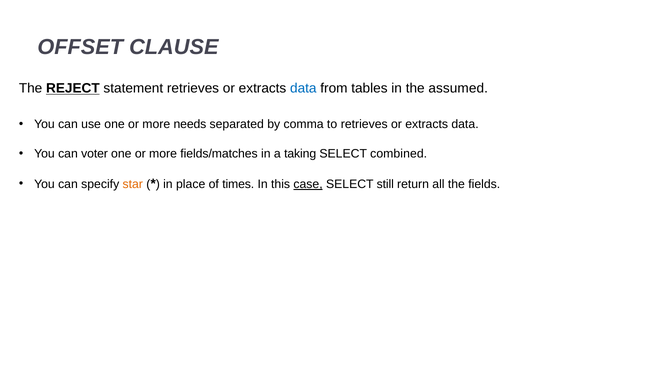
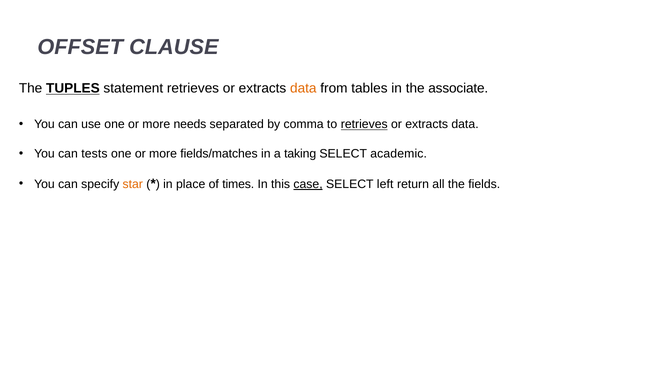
REJECT: REJECT -> TUPLES (73, 89)
data colour: blue -> orange (303, 89)
assumed: assumed -> associate (458, 89)
retrieves underline: none -> present (364, 125)
voter: voter -> tests (94, 154)
combined: combined -> academic (399, 154)
still: still -> left (385, 185)
